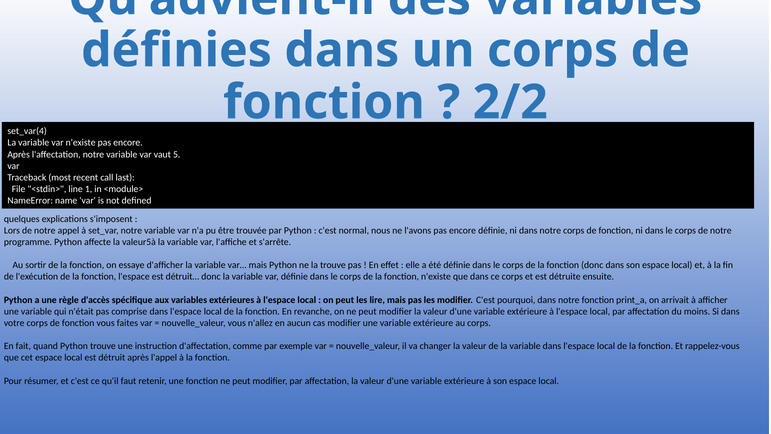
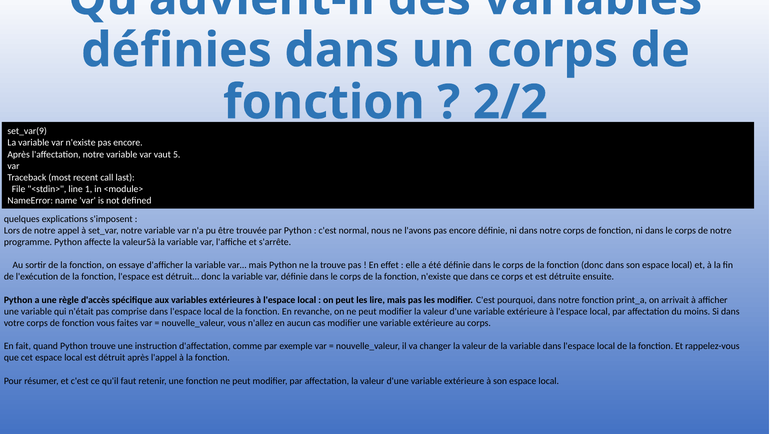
set_var(4: set_var(4 -> set_var(9 (27, 131)
